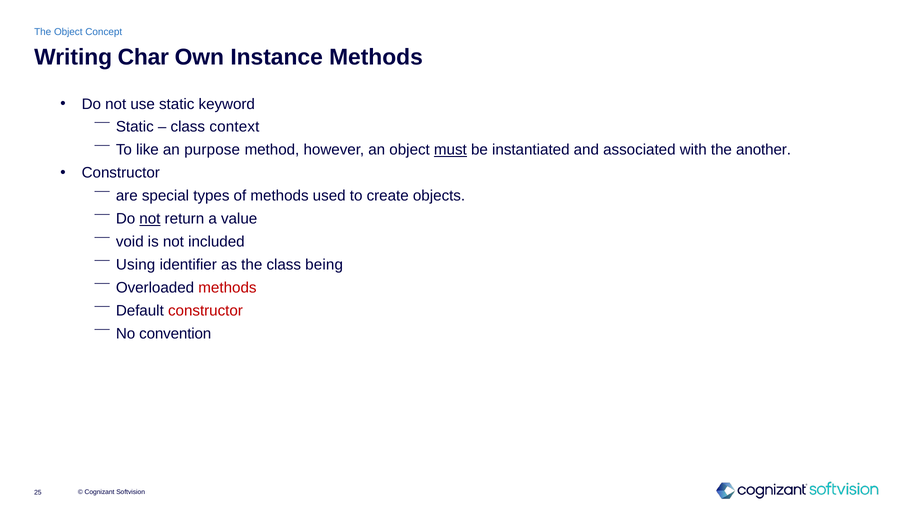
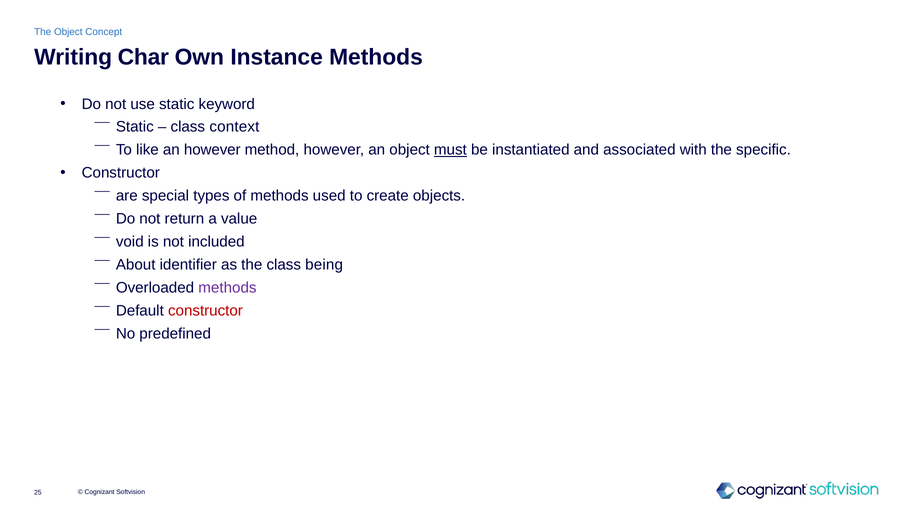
an purpose: purpose -> however (212, 150)
another: another -> specific (763, 150)
not underline: present -> none (150, 219)
Using: Using -> About (136, 265)
methods colour: red -> purple (227, 288)
convention: convention -> predefined (175, 334)
